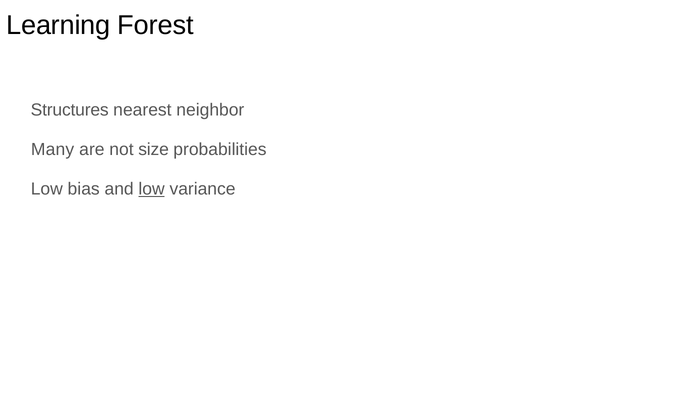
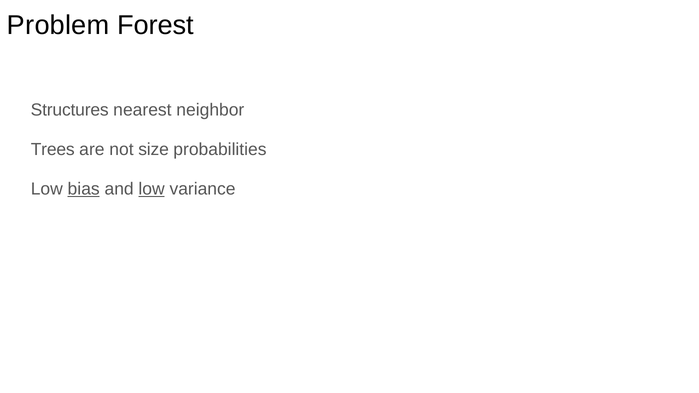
Learning: Learning -> Problem (58, 25)
Many: Many -> Trees (53, 150)
bias underline: none -> present (84, 189)
